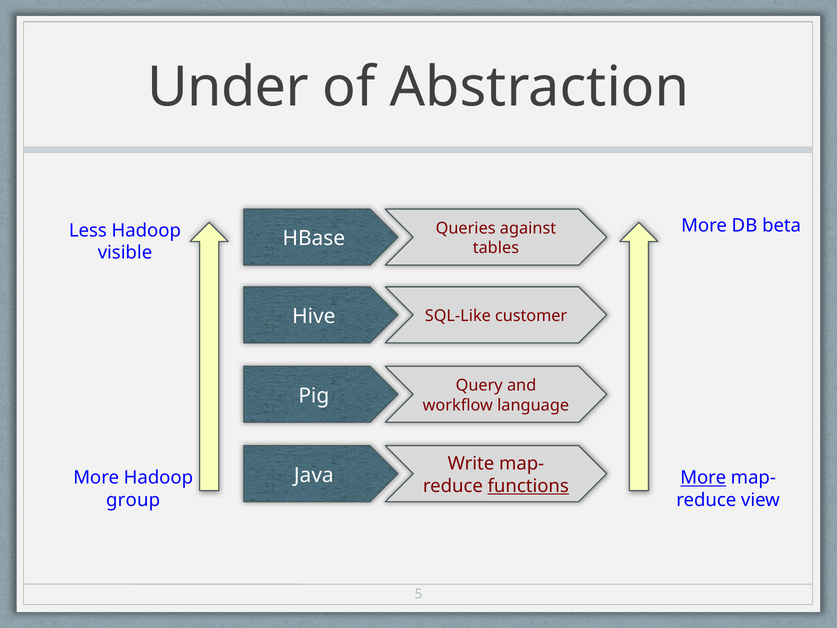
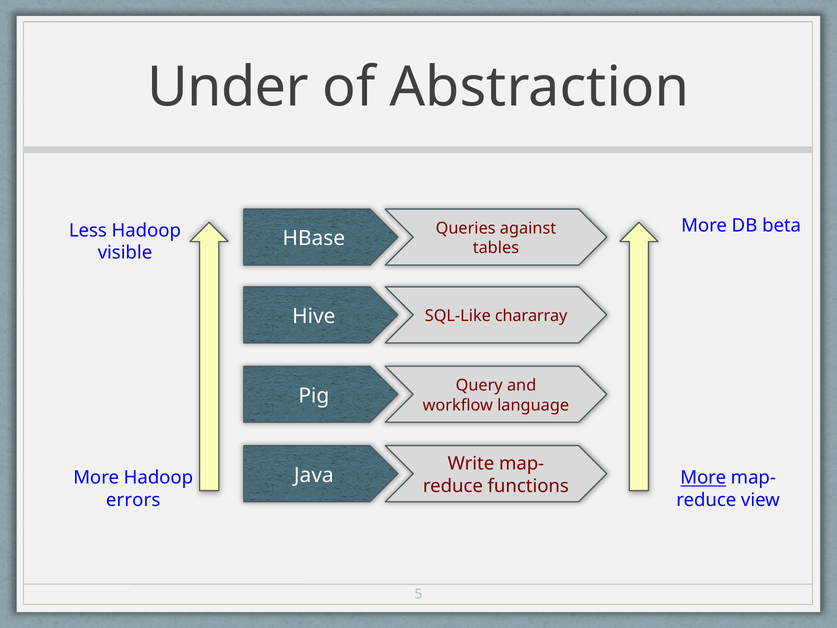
customer: customer -> chararray (531, 316)
functions underline: present -> none (528, 486)
group: group -> errors (133, 500)
